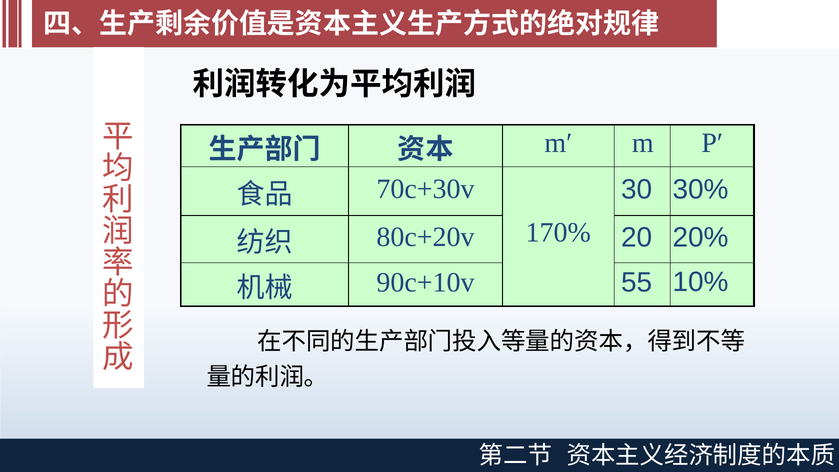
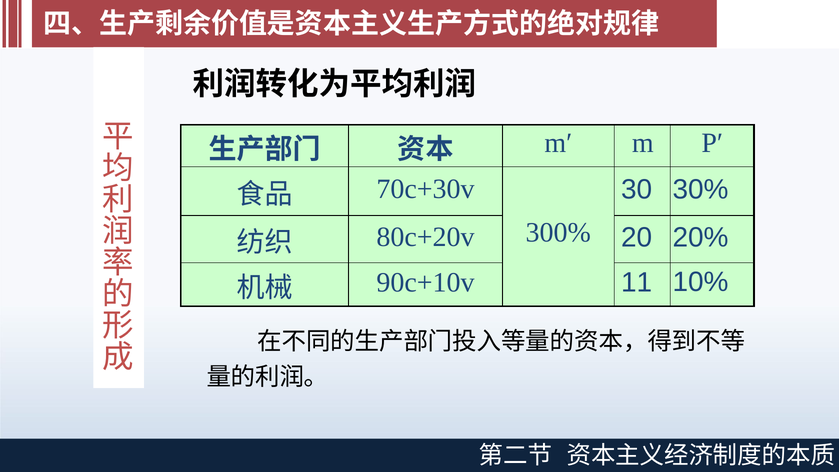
170%: 170% -> 300% (558, 233)
55: 55 -> 11 (637, 282)
